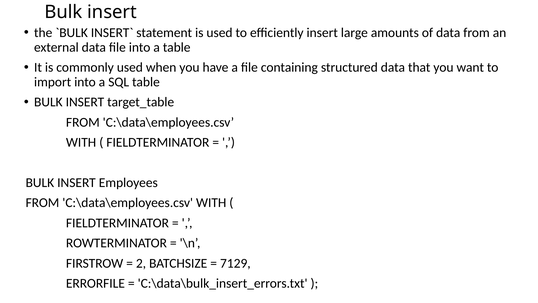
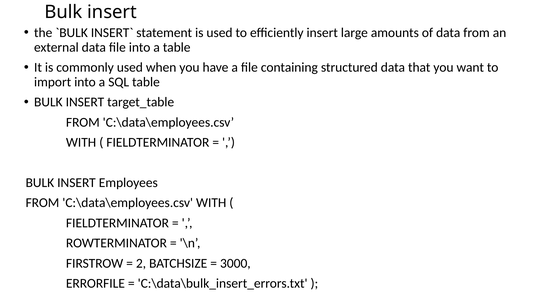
7129: 7129 -> 3000 (235, 263)
